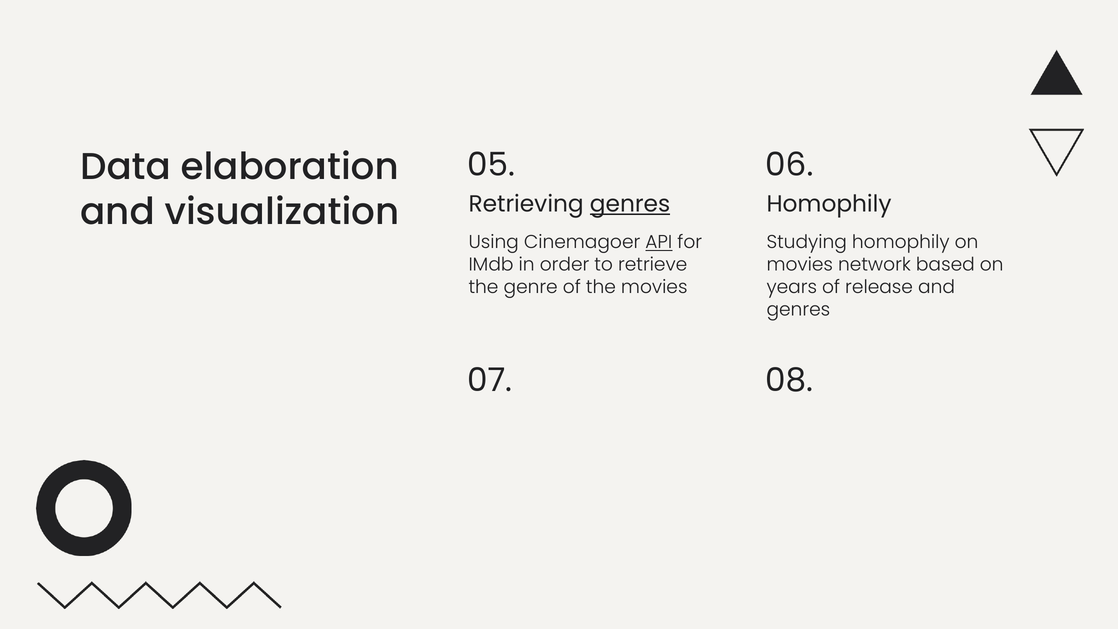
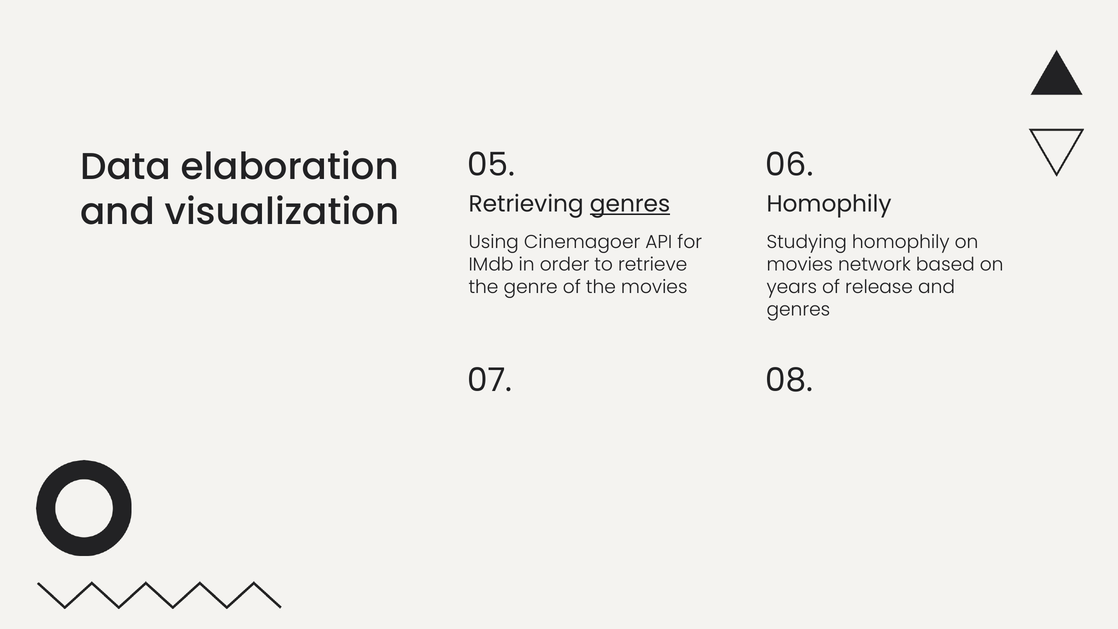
API underline: present -> none (659, 242)
